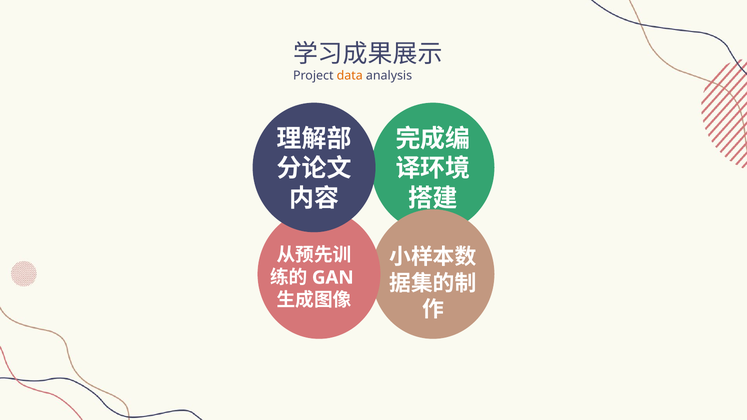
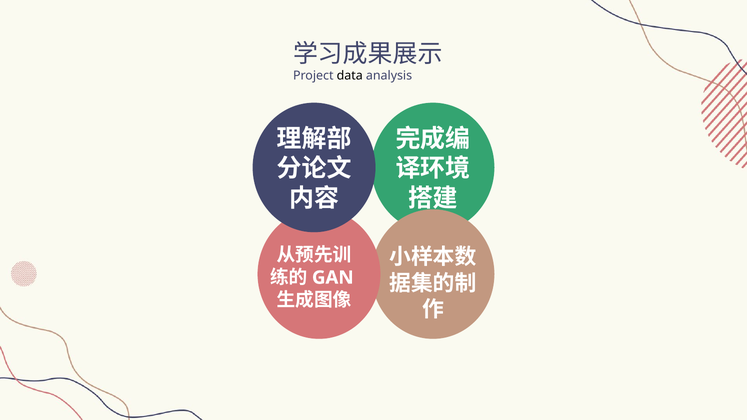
data colour: orange -> black (350, 76)
